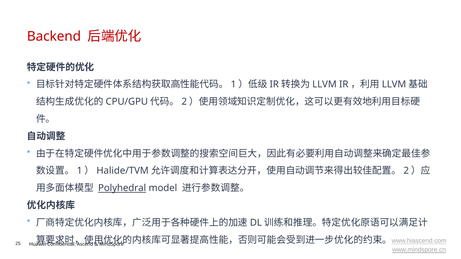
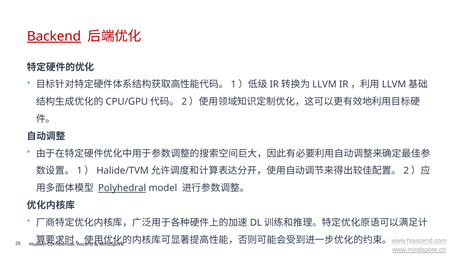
Backend underline: none -> present (54, 36)
